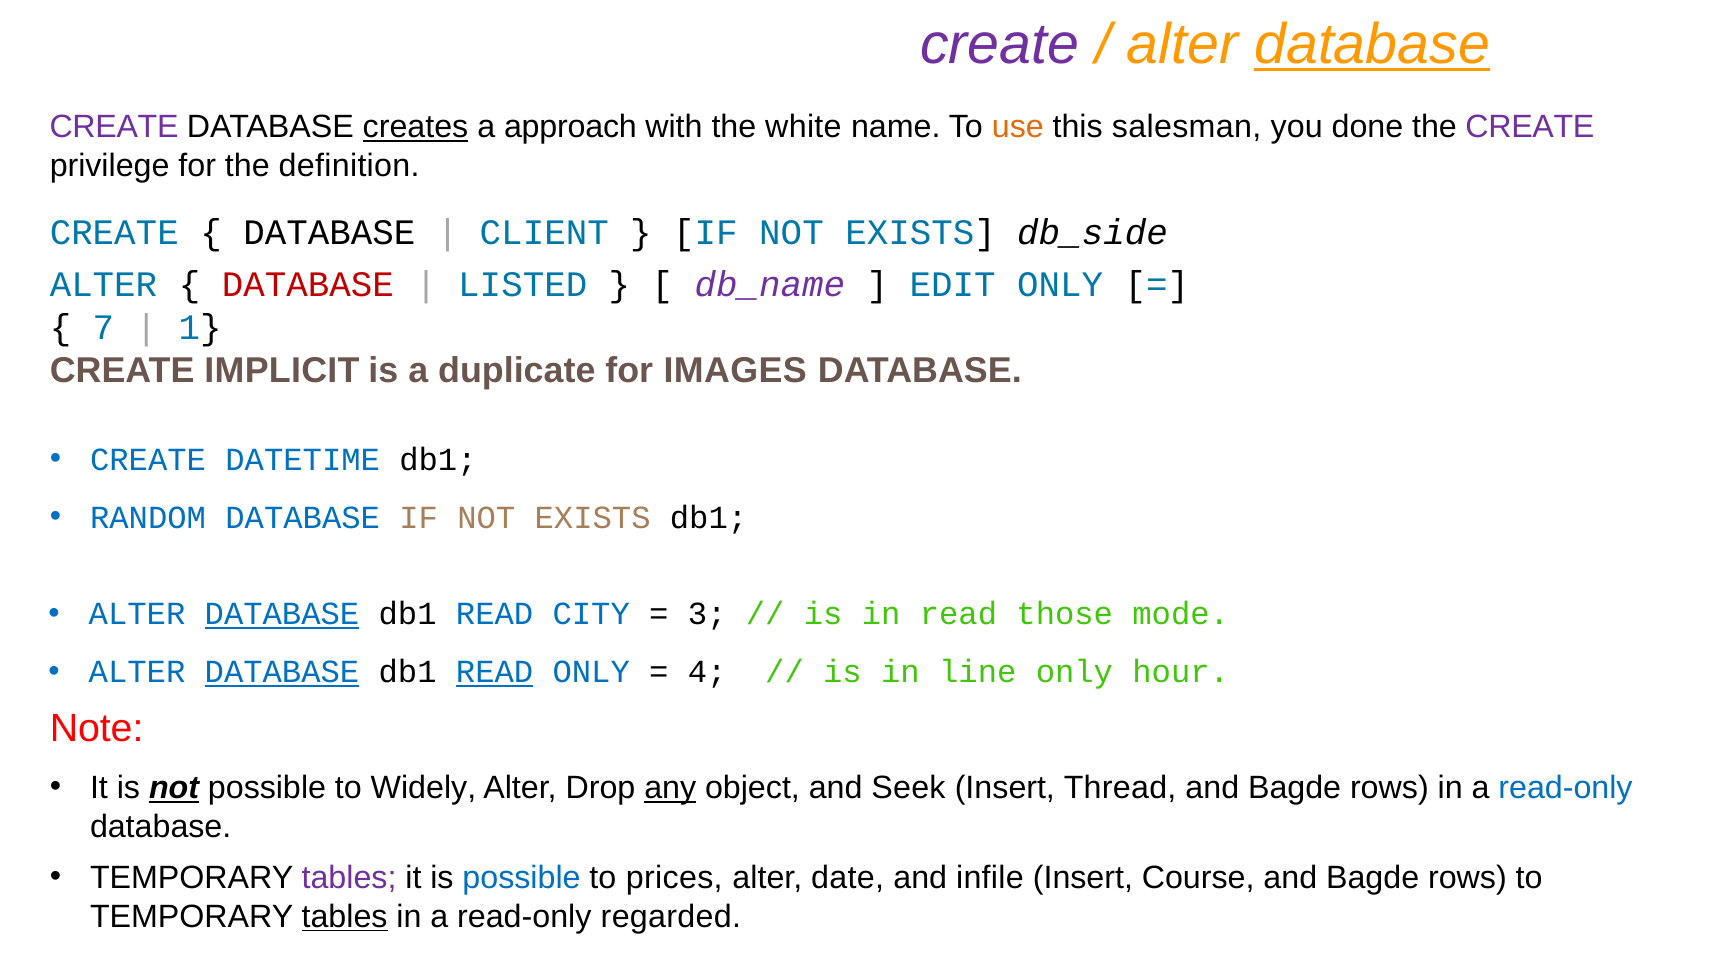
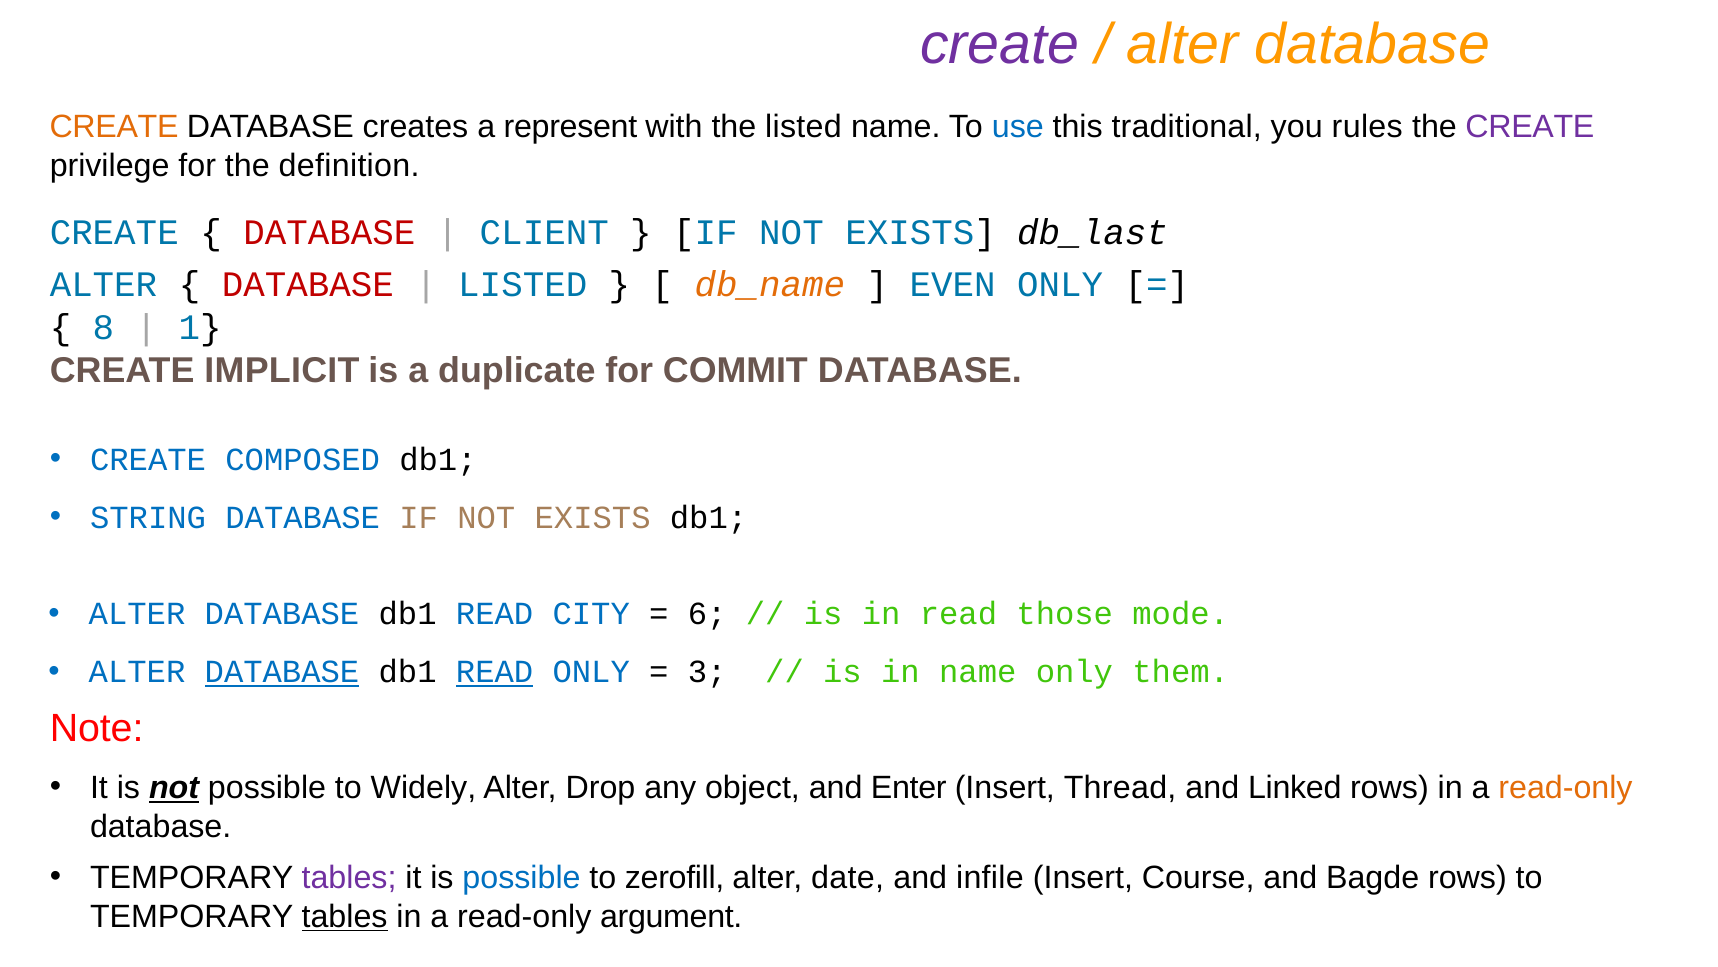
database underline: present -> none (1372, 45)
CREATE colour: purple -> orange (114, 127)
creates underline: present -> none (416, 127)
approach: approach -> represent (570, 127)
the white: white -> listed (803, 127)
use colour: orange -> blue (1018, 127)
salesman: salesman -> traditional (1187, 127)
done: done -> rules (1367, 127)
DATABASE colour: black -> red (329, 233)
db_side: db_side -> db_last (1092, 233)
db_name colour: purple -> orange (770, 284)
EDIT: EDIT -> EVEN (953, 284)
7: 7 -> 8 (103, 327)
IMAGES: IMAGES -> COMMIT (735, 370)
DATETIME: DATETIME -> COMPOSED (303, 459)
RANDOM: RANDOM -> STRING (148, 517)
DATABASE underline: present -> none (282, 614)
3: 3 -> 6 (707, 614)
4: 4 -> 3 (707, 672)
in line: line -> name (978, 672)
hour: hour -> them (1181, 672)
any underline: present -> none (670, 787)
Seek: Seek -> Enter (909, 787)
Bagde: Bagde -> Linked (1295, 787)
read-only colour: blue -> orange (1565, 787)
prices: prices -> zerofill (675, 877)
regarded: regarded -> argument (671, 916)
